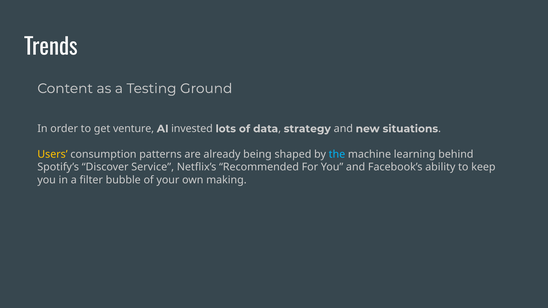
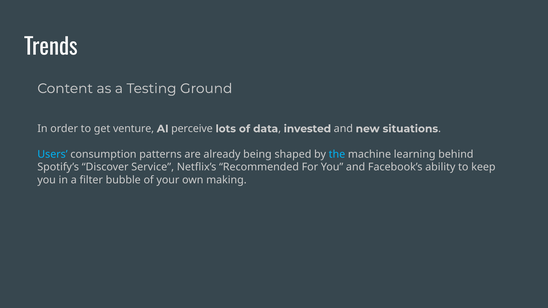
invested: invested -> perceive (192, 129)
strategy: strategy -> invested (307, 129)
Users colour: yellow -> light blue (52, 154)
